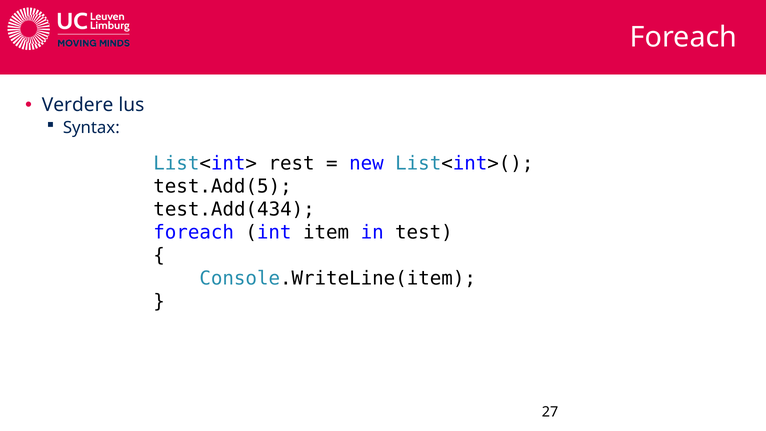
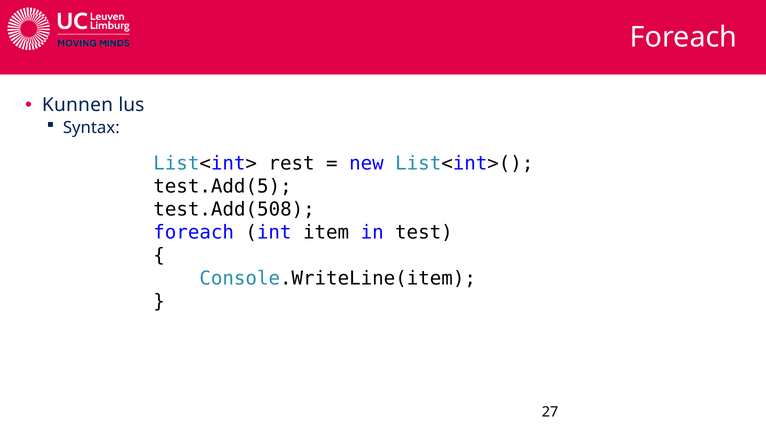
Verdere: Verdere -> Kunnen (77, 105)
test.Add(434: test.Add(434 -> test.Add(508 (234, 209)
